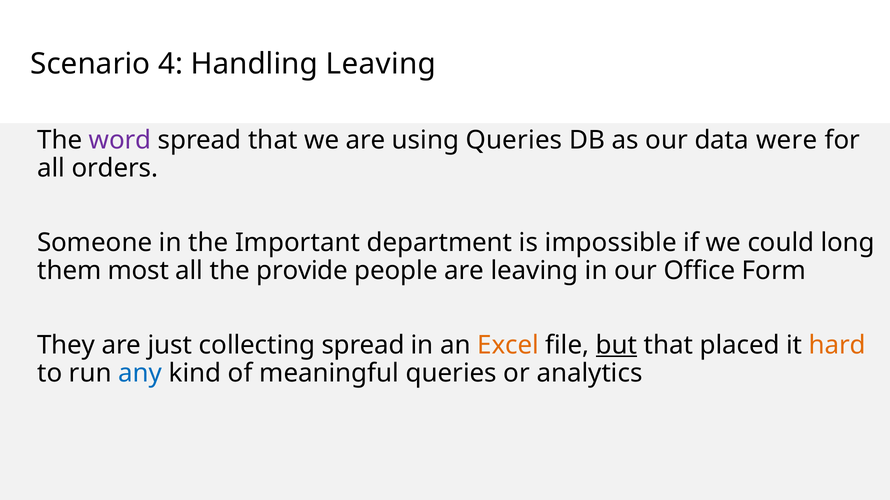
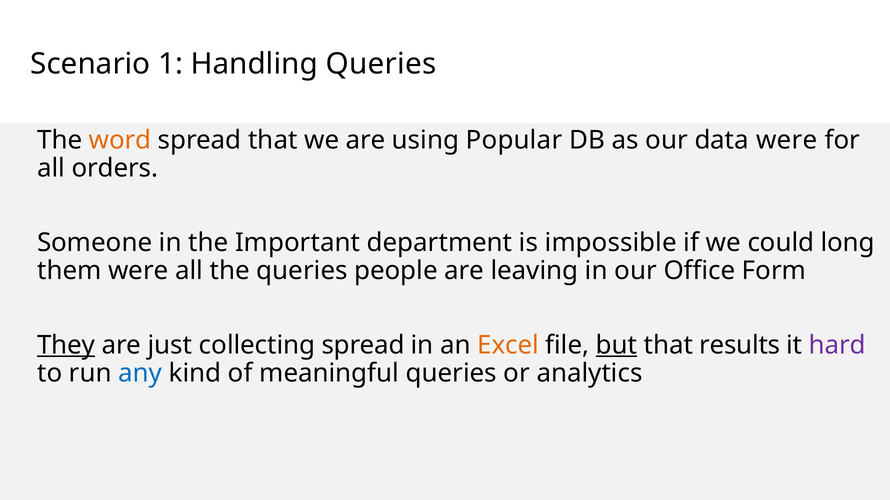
4: 4 -> 1 (171, 64)
Handling Leaving: Leaving -> Queries (381, 64)
word colour: purple -> orange (120, 141)
using Queries: Queries -> Popular (514, 141)
them most: most -> were (138, 271)
the provide: provide -> queries (302, 271)
They underline: none -> present (66, 346)
placed: placed -> results (740, 346)
hard colour: orange -> purple (837, 346)
